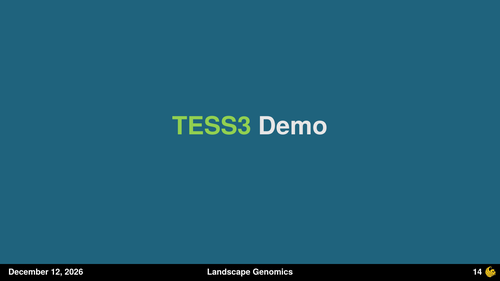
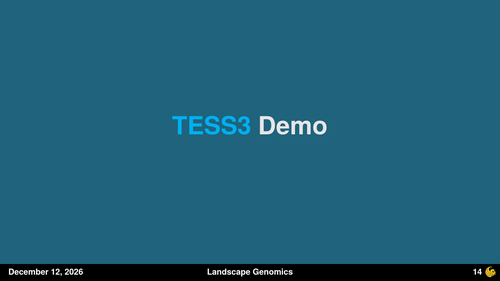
TESS3 colour: light green -> light blue (212, 126)
